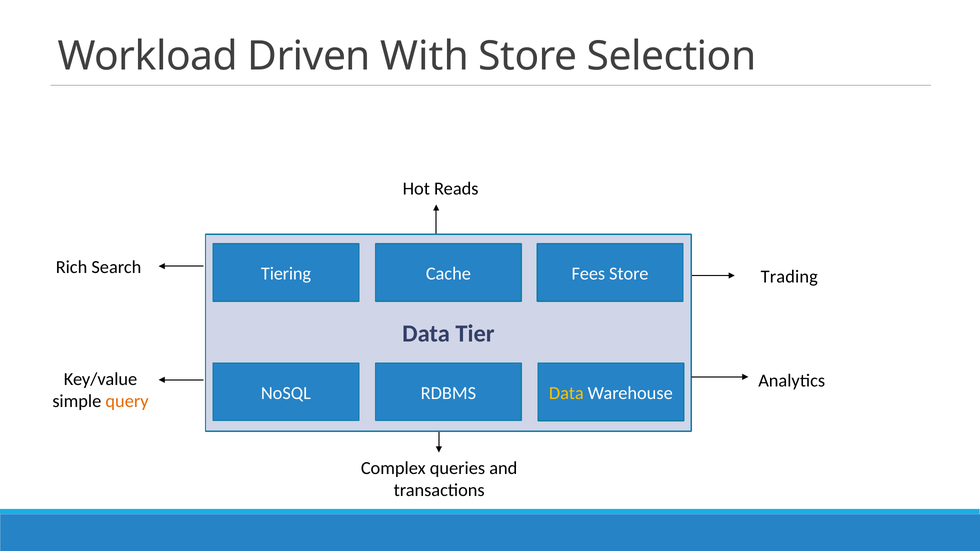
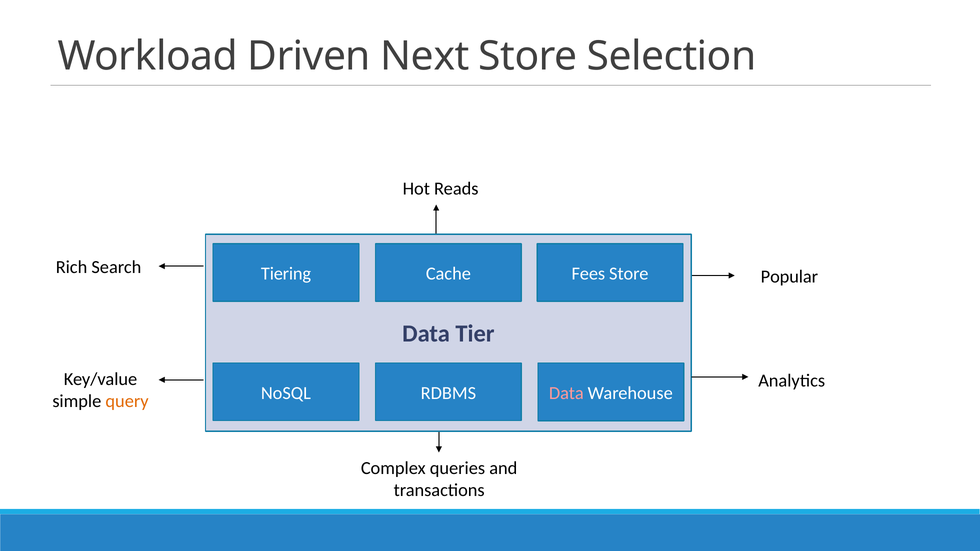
With: With -> Next (425, 56)
Trading: Trading -> Popular (789, 277)
Data colour: yellow -> pink (566, 393)
